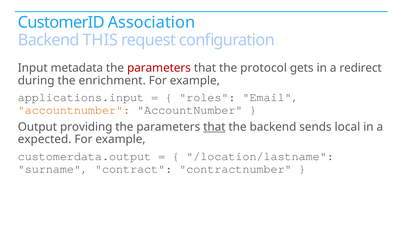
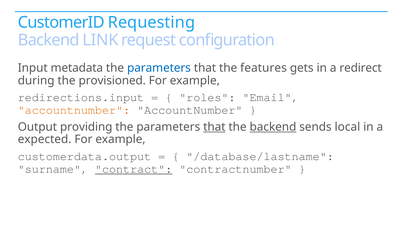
Association: Association -> Requesting (151, 22)
THIS: THIS -> LINK (100, 40)
parameters colour: red -> blue (159, 68)
protocol: protocol -> features (264, 68)
enrichment: enrichment -> provisioned (112, 81)
applications.input: applications.input -> redirections.input (81, 97)
backend underline: none -> present (273, 127)
/location/lastname: /location/lastname -> /database/lastname (260, 156)
contract underline: none -> present (134, 169)
